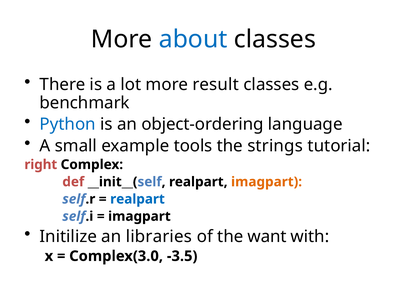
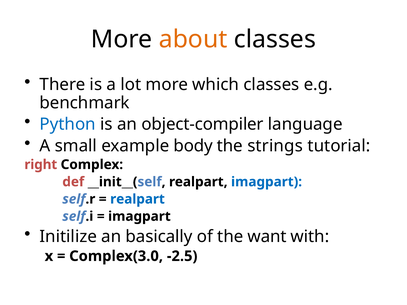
about colour: blue -> orange (193, 39)
result: result -> which (216, 85)
object-ordering: object-ordering -> object-compiler (203, 124)
tools: tools -> body (193, 146)
imagpart colour: orange -> blue (267, 182)
libraries: libraries -> basically (159, 237)
-3.5: -3.5 -> -2.5 (182, 256)
